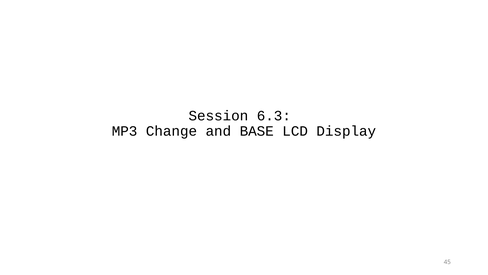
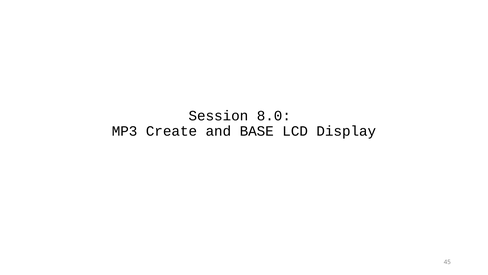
6.3: 6.3 -> 8.0 (274, 116)
Change: Change -> Create (171, 131)
